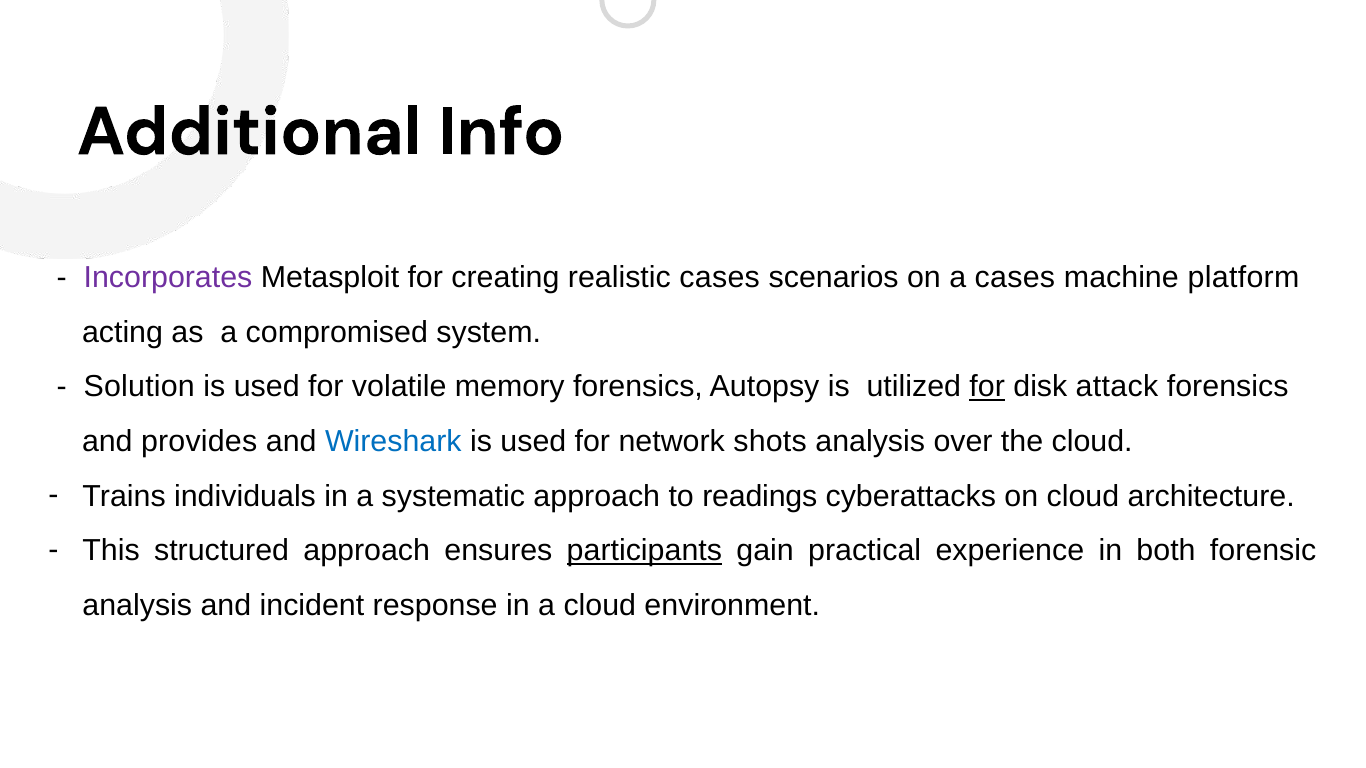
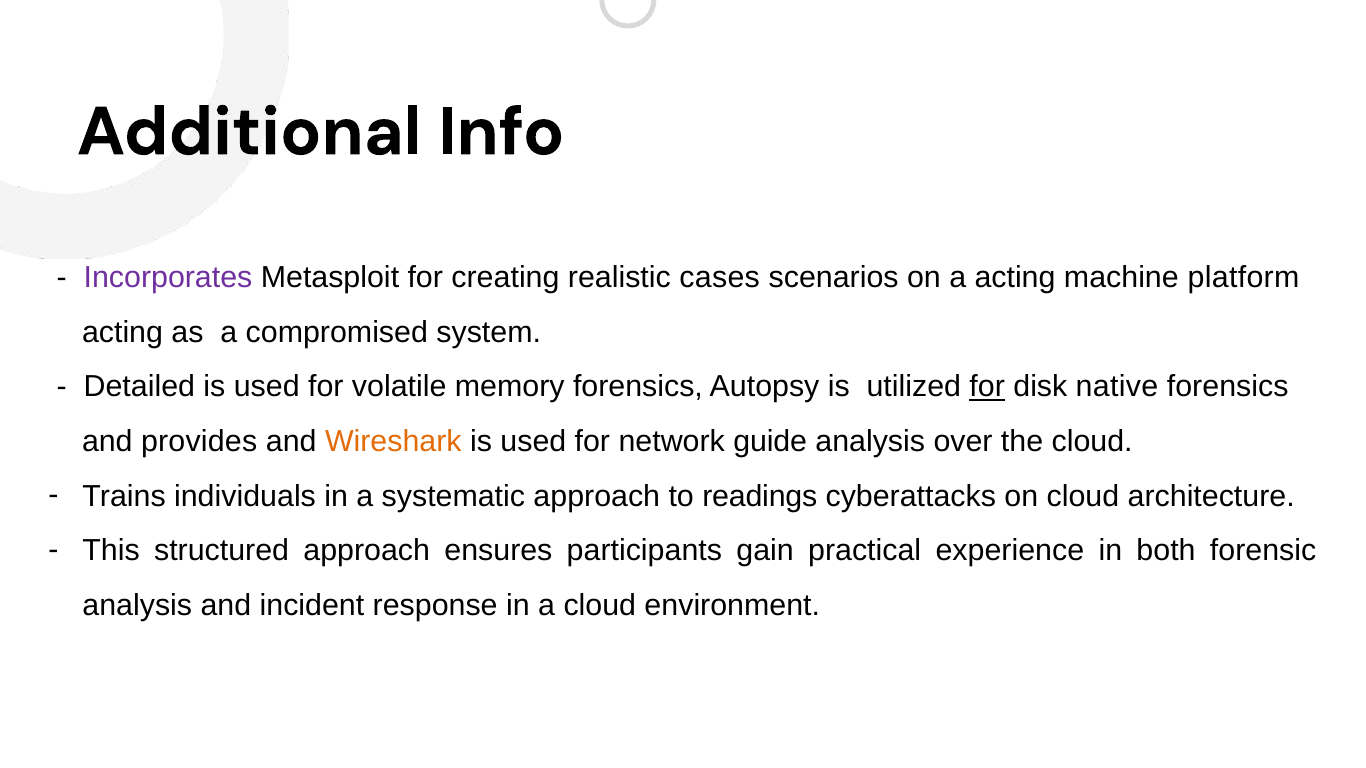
a cases: cases -> acting (1015, 278)
Solution: Solution -> Detailed (139, 387)
attack: attack -> native (1117, 387)
Wireshark colour: blue -> orange (393, 442)
shots: shots -> guide (770, 442)
participants underline: present -> none (644, 551)
